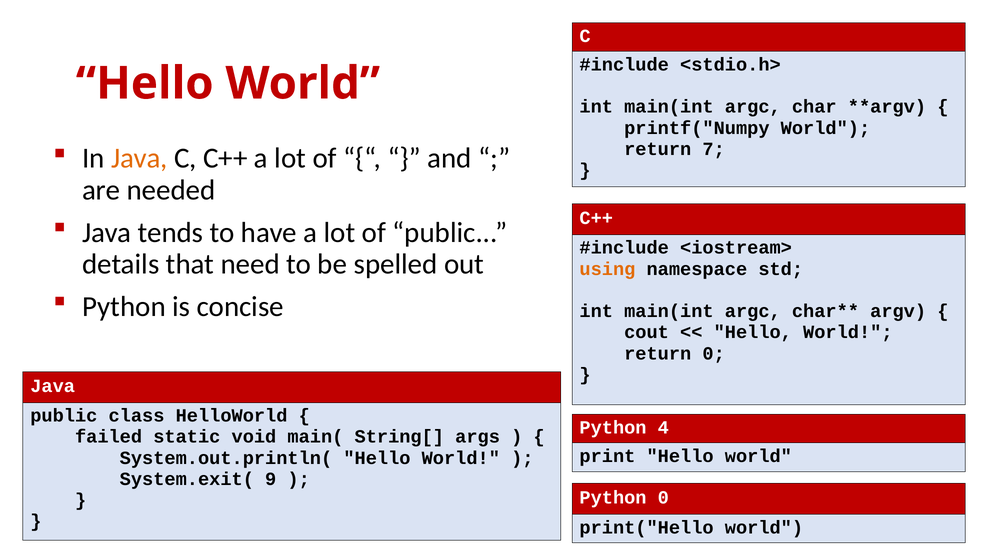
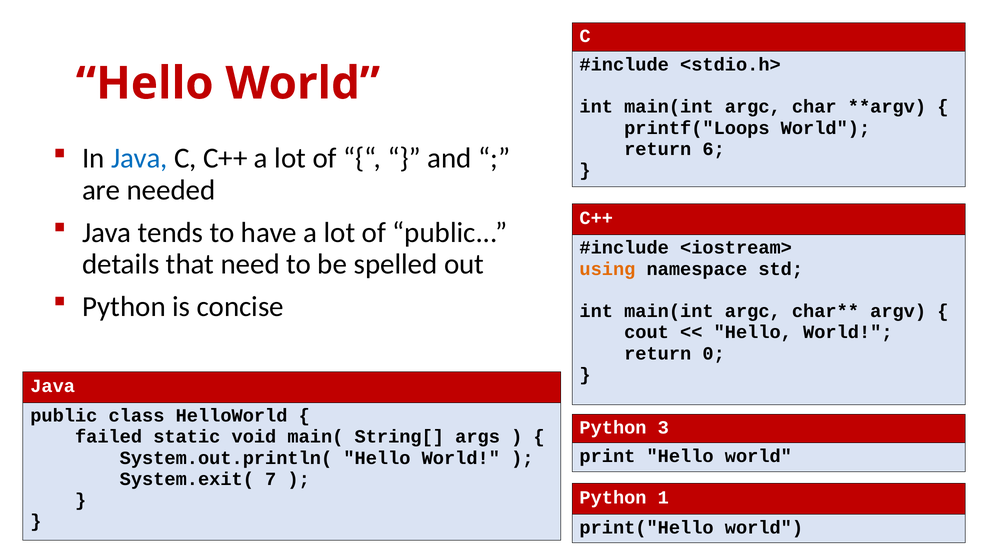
printf("Numpy: printf("Numpy -> printf("Loops (697, 128)
7: 7 -> 6 (714, 149)
Java colour: orange -> blue (139, 158)
4: 4 -> 3 (663, 428)
9: 9 -> 7 (271, 479)
Python 0: 0 -> 1 (663, 498)
